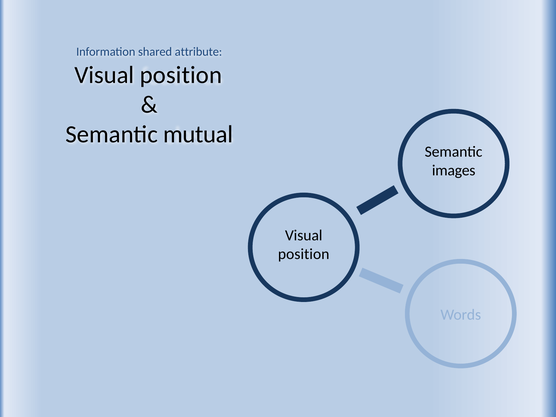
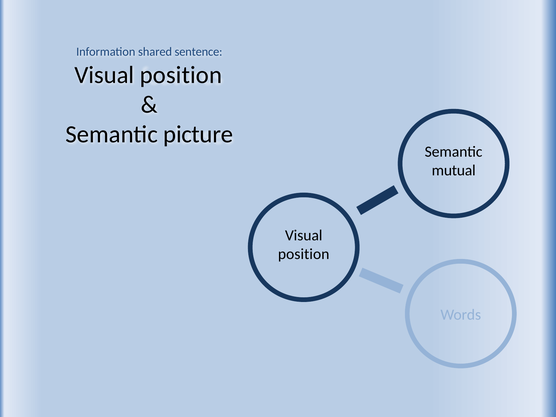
attribute: attribute -> sentence (199, 52)
mutual: mutual -> picture (198, 134)
images: images -> mutual (454, 170)
